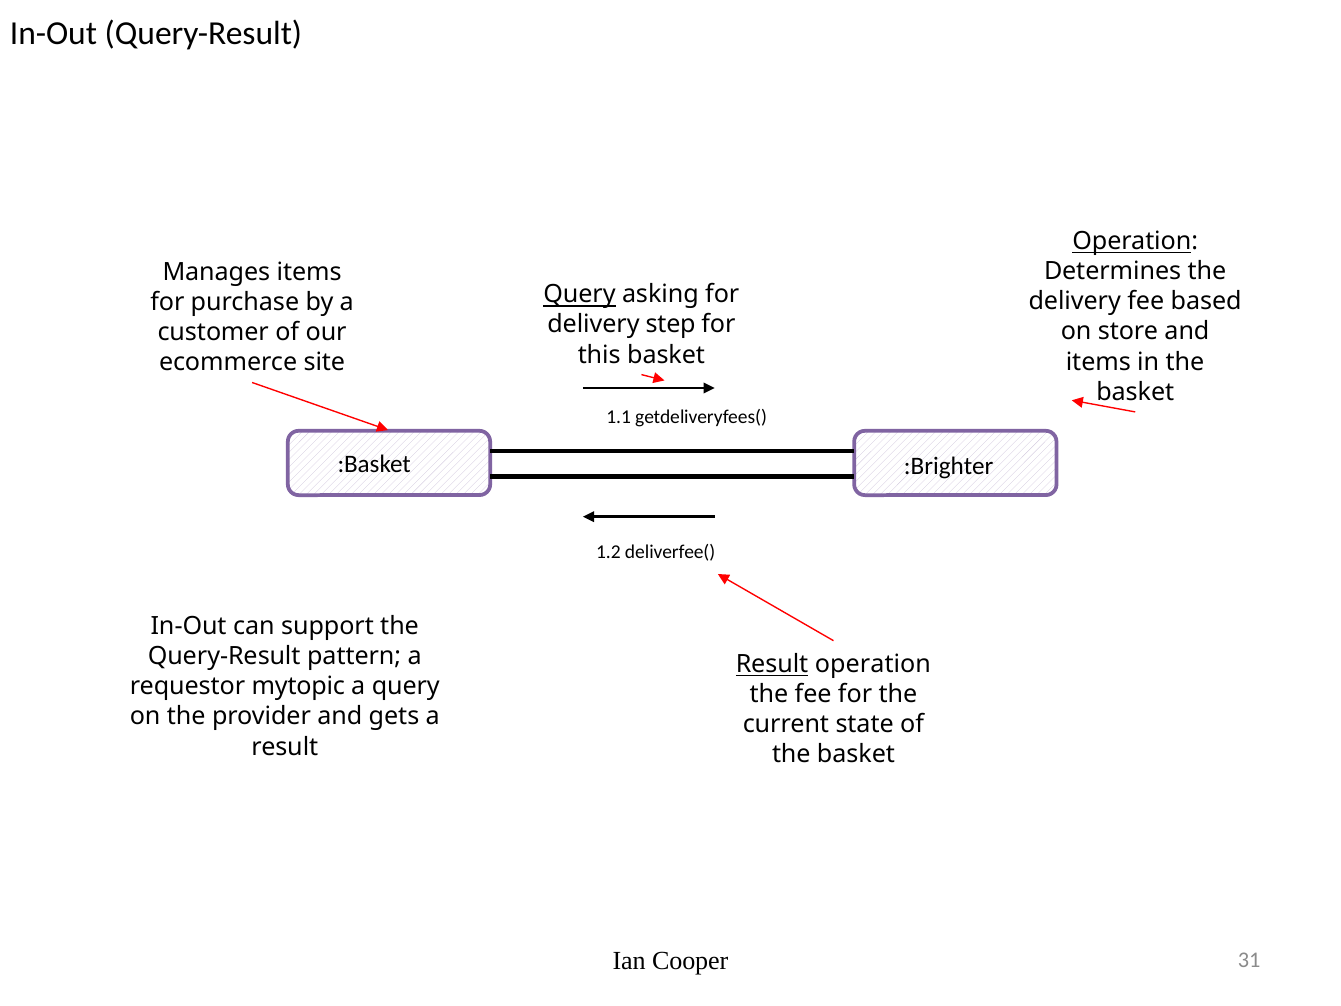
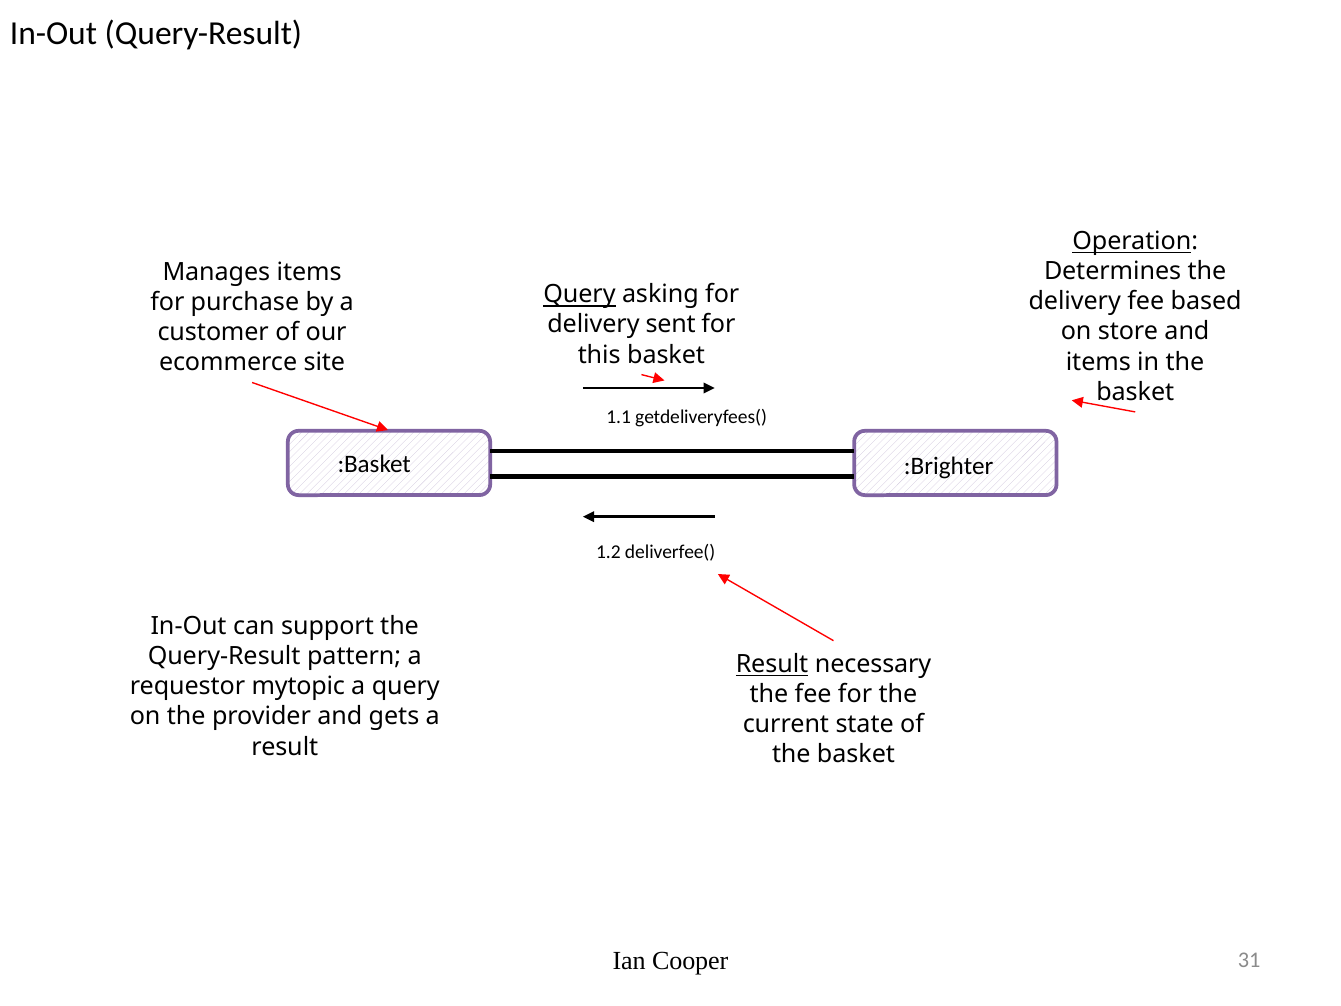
step: step -> sent (671, 325)
Result operation: operation -> necessary (873, 664)
